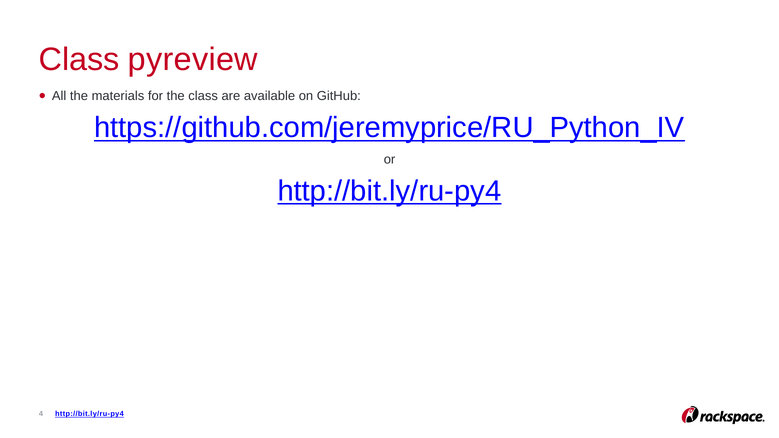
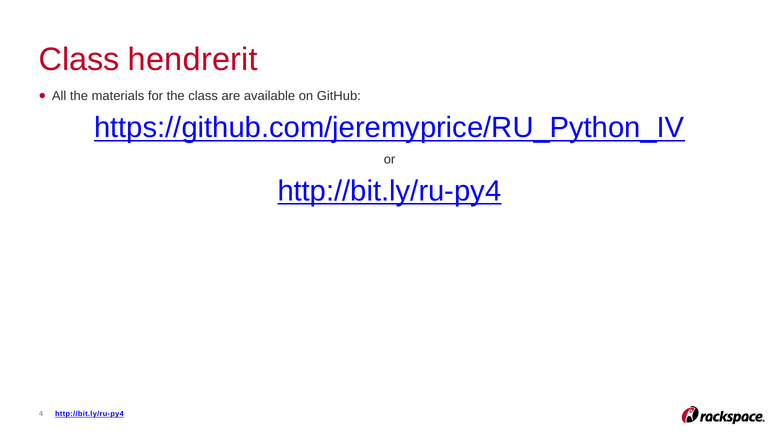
pyreview: pyreview -> hendrerit (193, 60)
